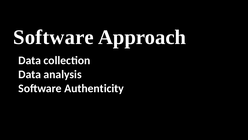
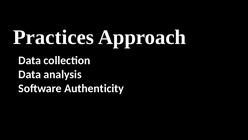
Software: Software -> Practices (53, 37)
